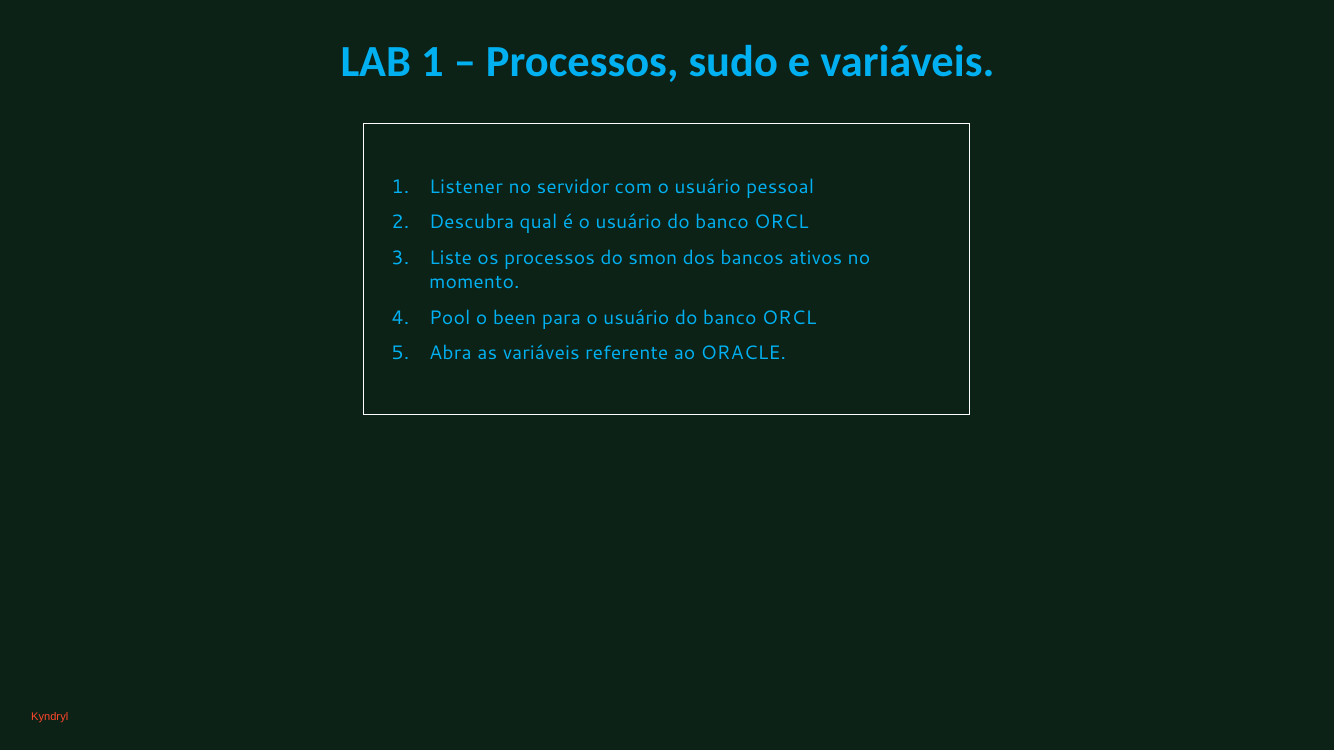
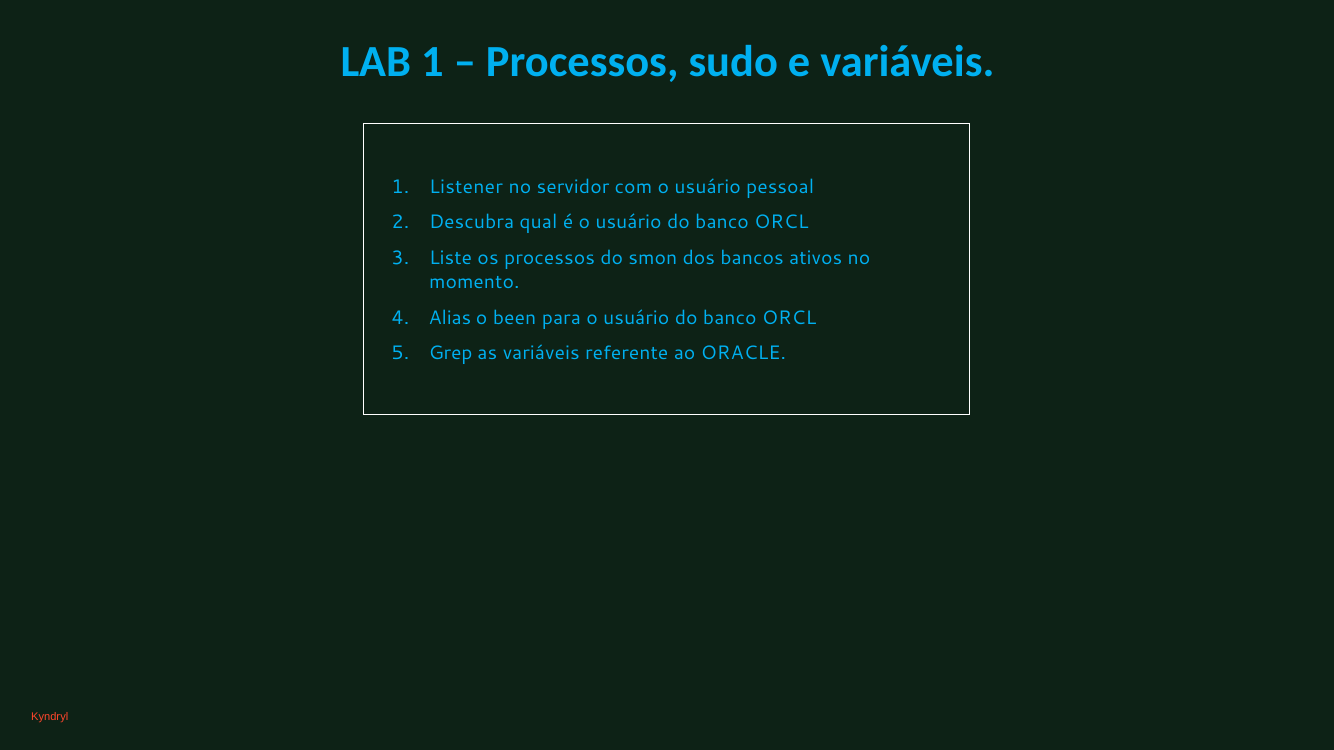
Pool: Pool -> Alias (450, 318)
Abra: Abra -> Grep (451, 354)
